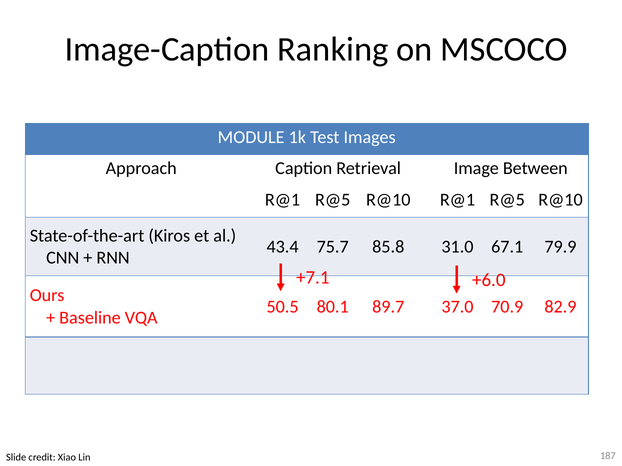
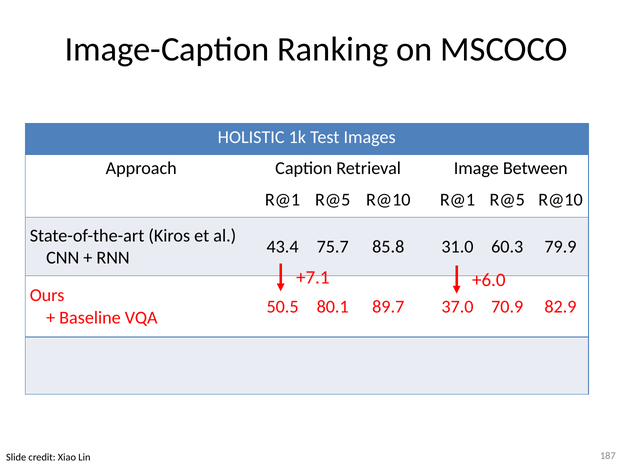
MODULE: MODULE -> HOLISTIC (251, 137)
67.1: 67.1 -> 60.3 (507, 247)
